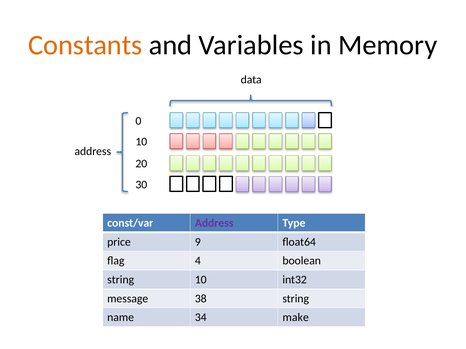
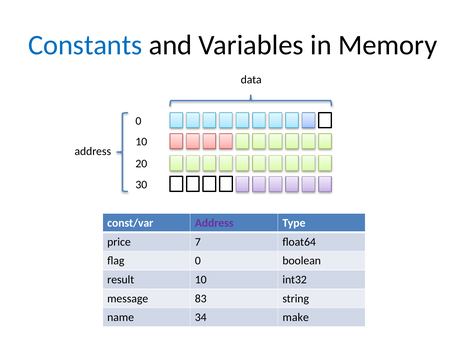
Constants colour: orange -> blue (85, 45)
9: 9 -> 7 (198, 242)
flag 4: 4 -> 0 (198, 261)
string: string -> result (121, 280)
38: 38 -> 83 (201, 299)
